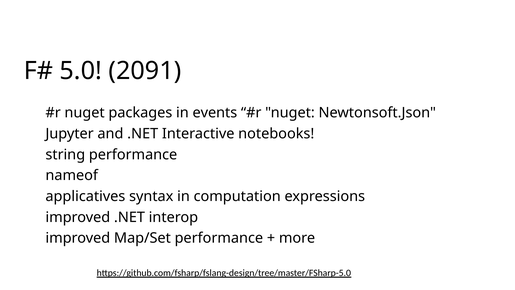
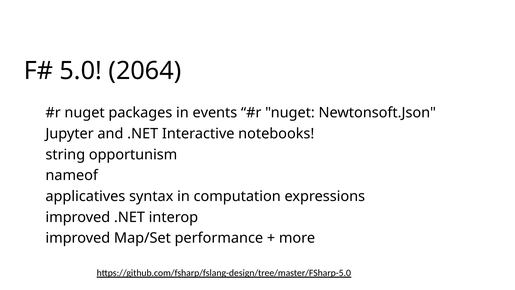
2091: 2091 -> 2064 (145, 71)
string performance: performance -> opportunism (133, 154)
